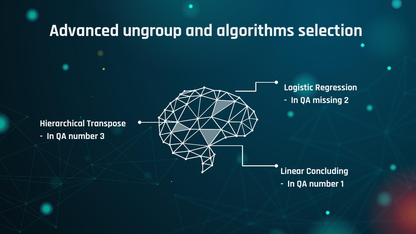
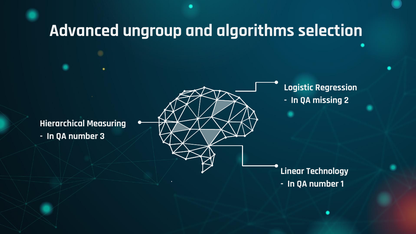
Transpose: Transpose -> Measuring (106, 123)
Concluding: Concluding -> Technology (327, 171)
